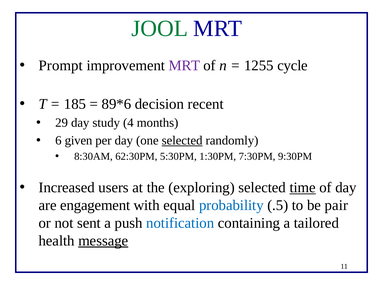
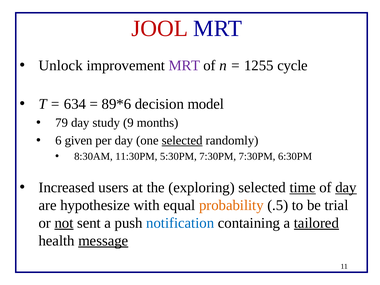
JOOL colour: green -> red (160, 29)
Prompt: Prompt -> Unlock (61, 66)
185: 185 -> 634 (75, 104)
recent: recent -> model (206, 104)
29: 29 -> 79 (62, 123)
4: 4 -> 9 (128, 123)
62:30PM: 62:30PM -> 11:30PM (136, 156)
5:30PM 1:30PM: 1:30PM -> 7:30PM (218, 156)
9:30PM: 9:30PM -> 6:30PM (295, 156)
day underline: none -> present (346, 188)
engagement: engagement -> hypothesize (95, 205)
probability colour: blue -> orange (231, 205)
pair: pair -> trial (336, 205)
not underline: none -> present (64, 223)
tailored underline: none -> present (316, 223)
